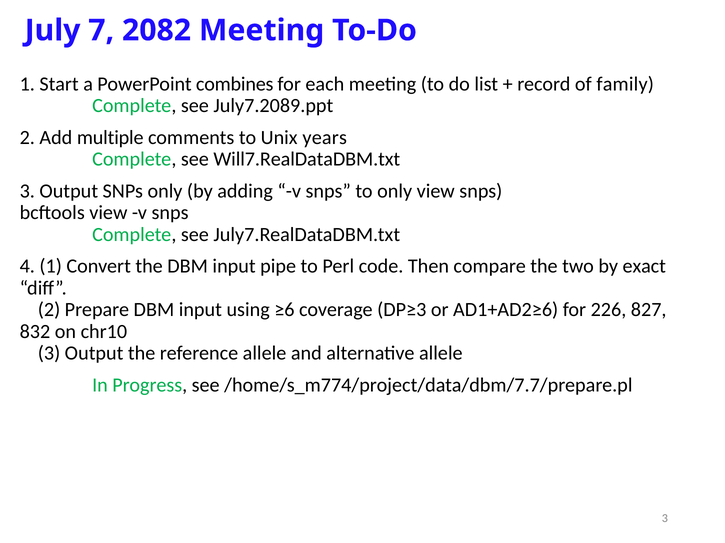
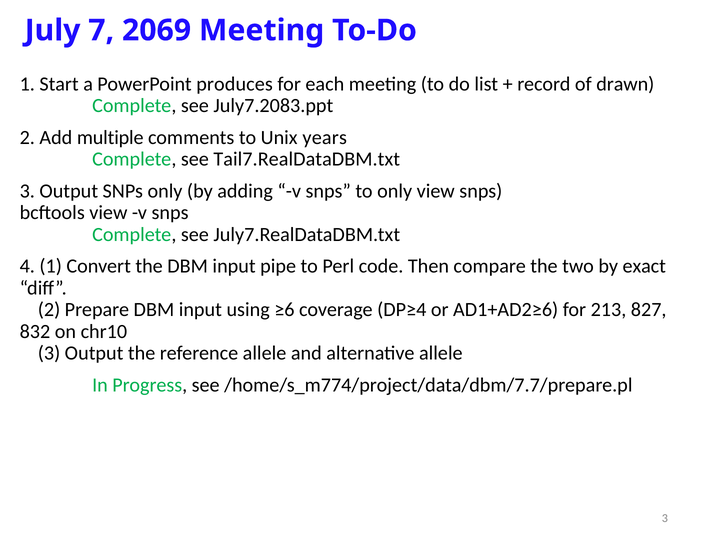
2082: 2082 -> 2069 (157, 30)
combines: combines -> produces (235, 84)
family: family -> drawn (625, 84)
July7.2089.ppt: July7.2089.ppt -> July7.2083.ppt (273, 106)
Will7.RealDataDBM.txt: Will7.RealDataDBM.txt -> Tail7.RealDataDBM.txt (307, 159)
DP≥3: DP≥3 -> DP≥4 (402, 310)
226: 226 -> 213 (608, 310)
